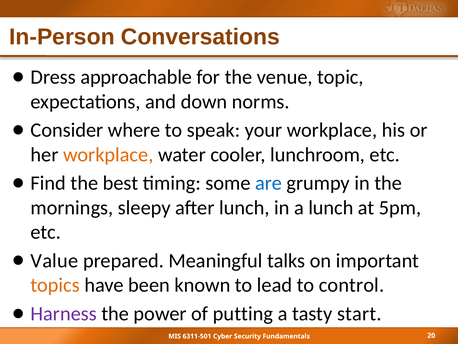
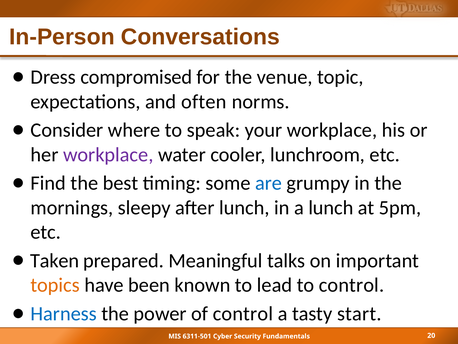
approachable: approachable -> compromised (136, 77)
down: down -> often (204, 101)
workplace colour: orange -> purple (108, 154)
Value: Value -> Taken (55, 260)
Harness colour: purple -> blue (64, 313)
of putting: putting -> control (243, 313)
